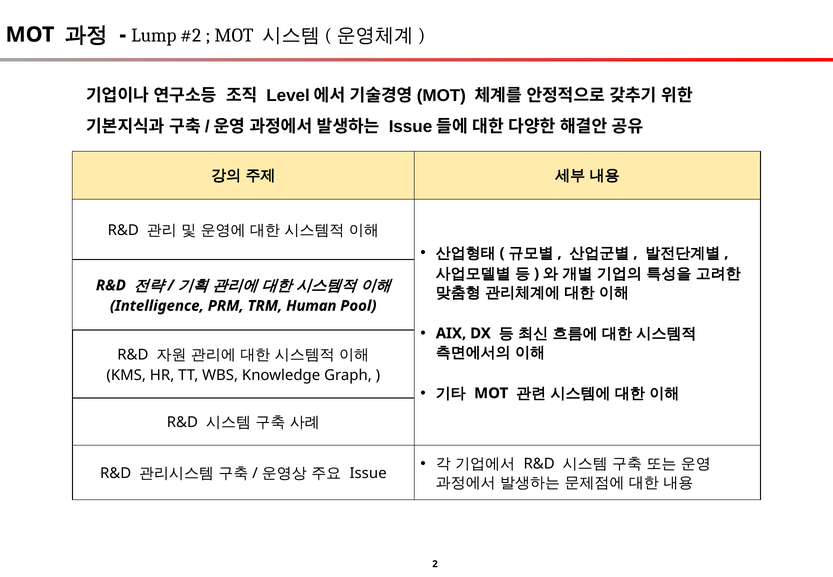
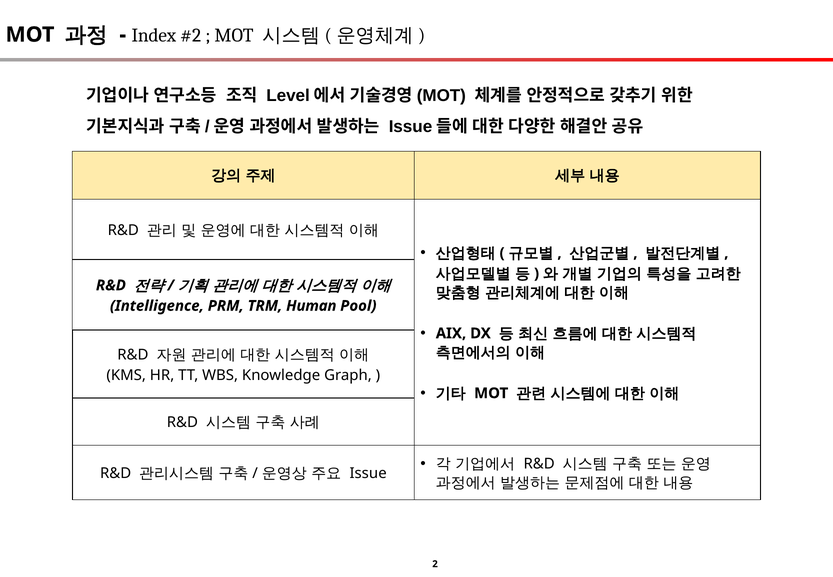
Lump: Lump -> Index (154, 35)
